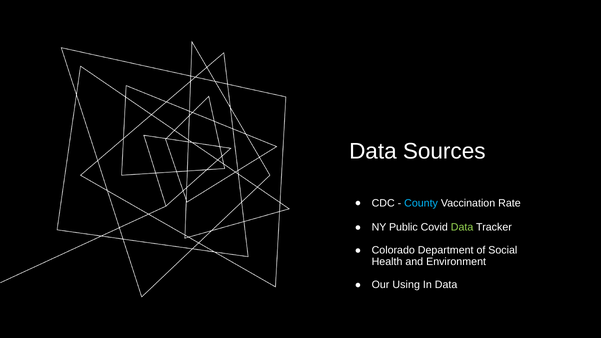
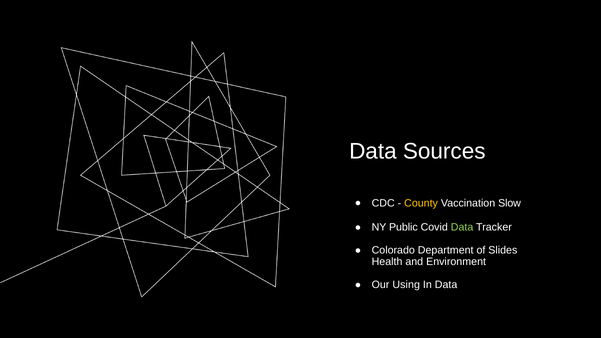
County colour: light blue -> yellow (421, 203)
Rate: Rate -> Slow (510, 203)
Social: Social -> Slides (503, 251)
